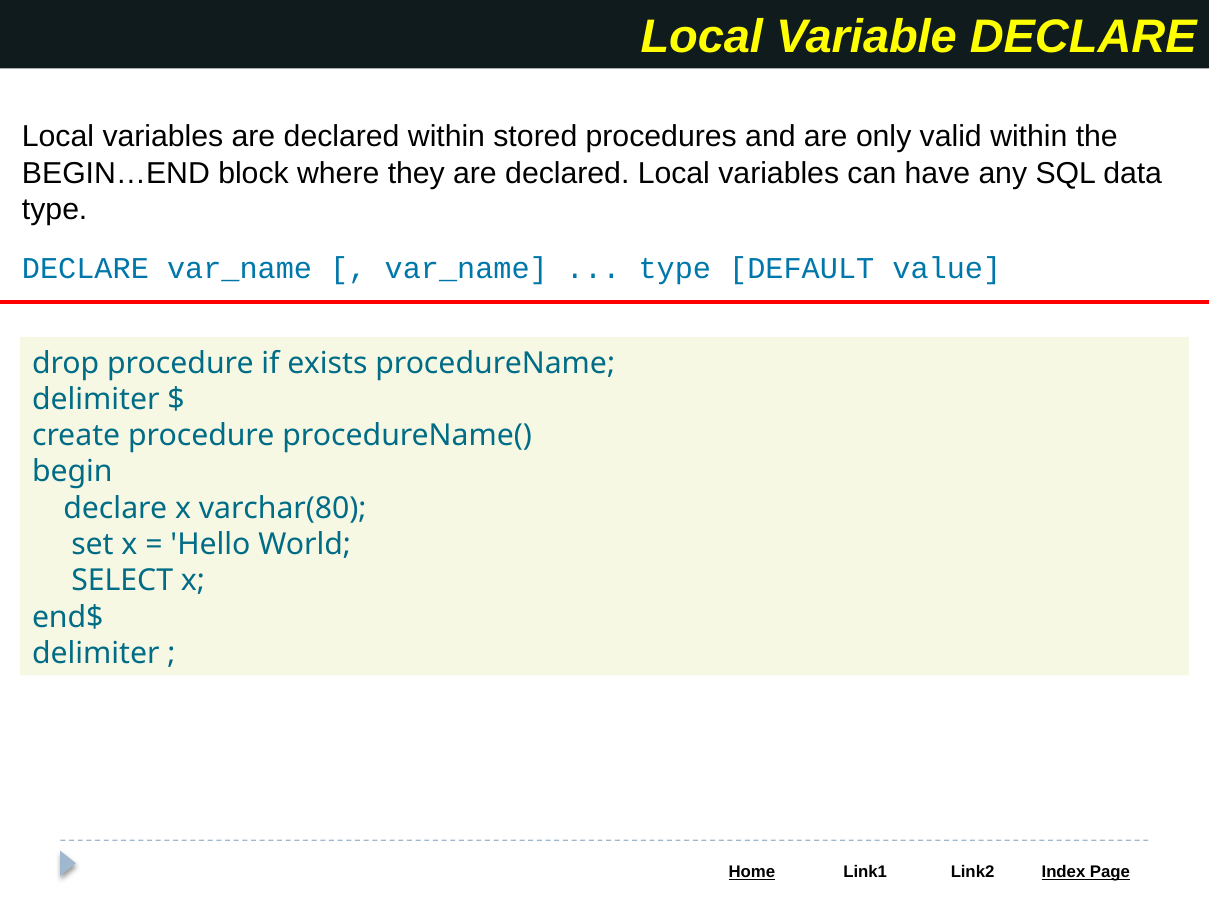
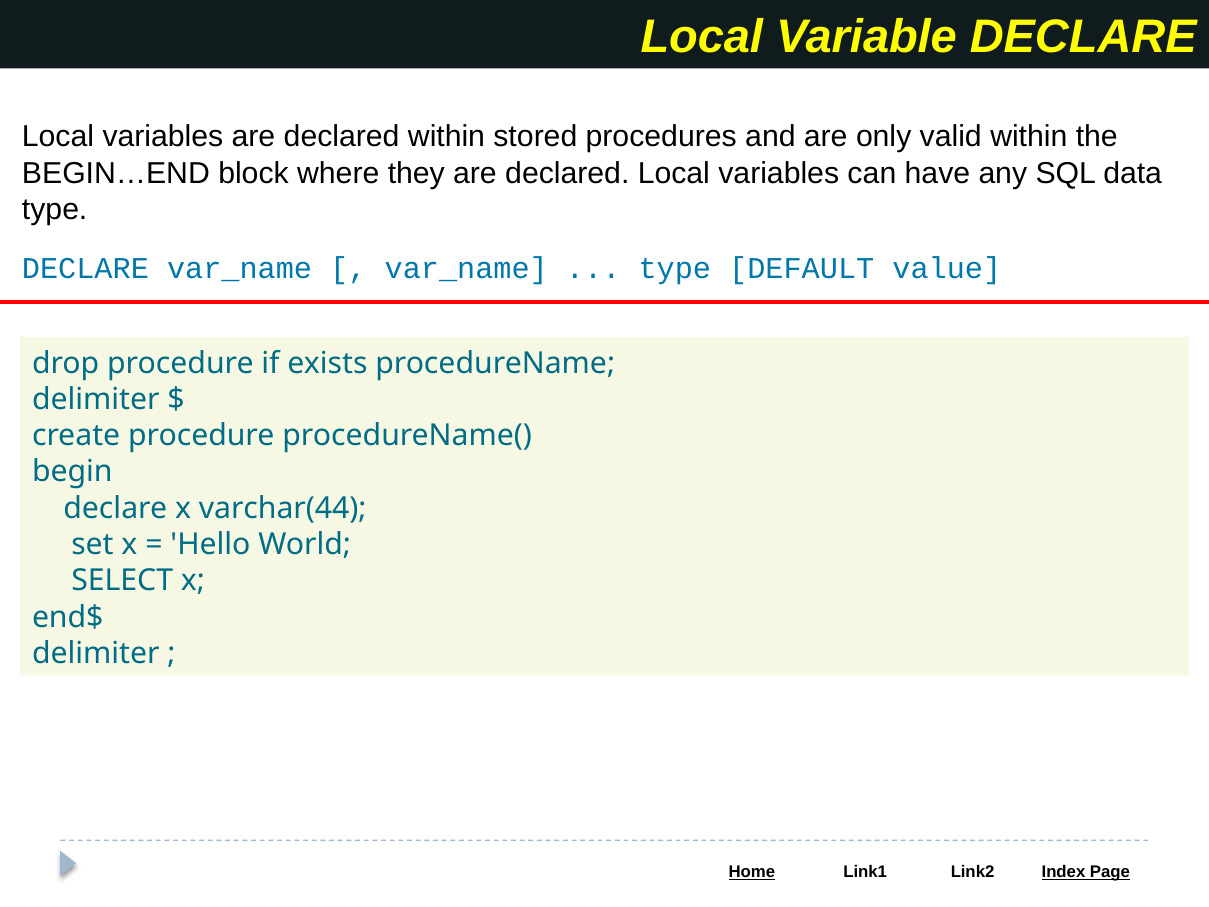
varchar(80: varchar(80 -> varchar(44 (283, 508)
